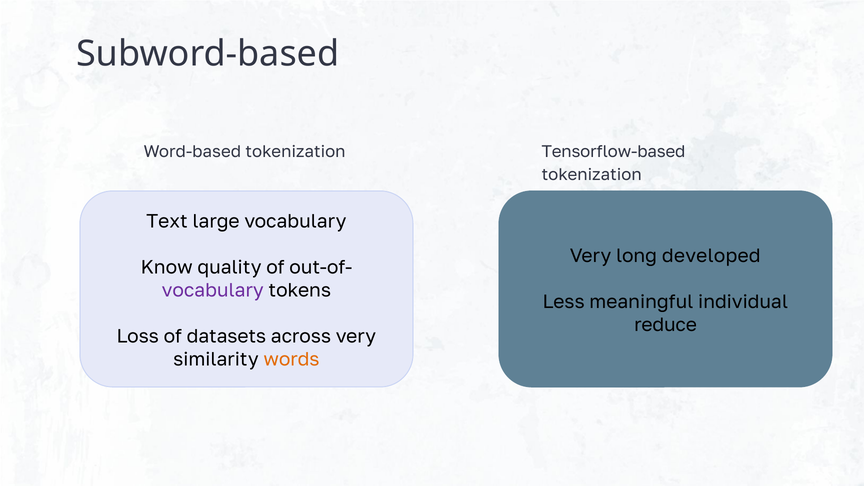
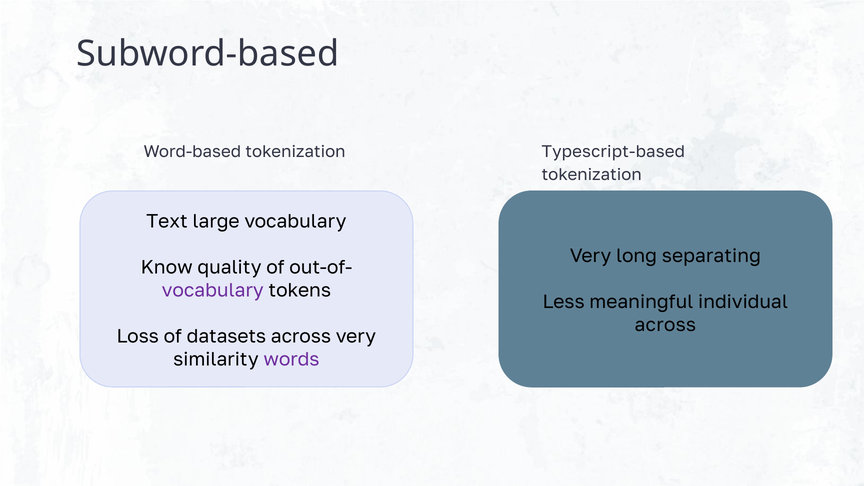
Tensorflow-based: Tensorflow-based -> Typescript-based (613, 152)
developed: developed -> separating (711, 256)
reduce: reduce -> across (665, 325)
words colour: orange -> purple (291, 359)
